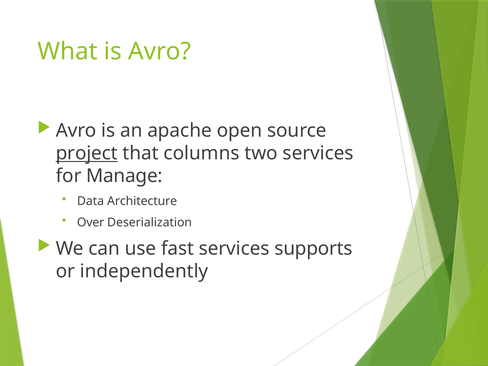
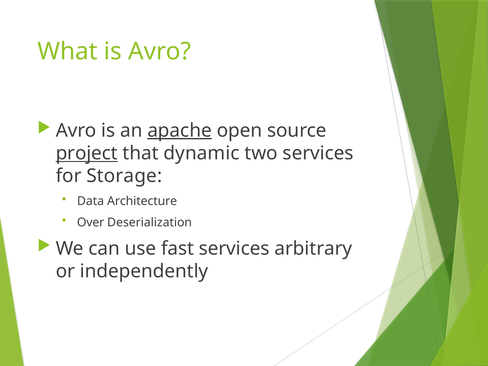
apache underline: none -> present (180, 130)
columns: columns -> dynamic (202, 153)
Manage: Manage -> Storage (124, 176)
supports: supports -> arbitrary (313, 248)
